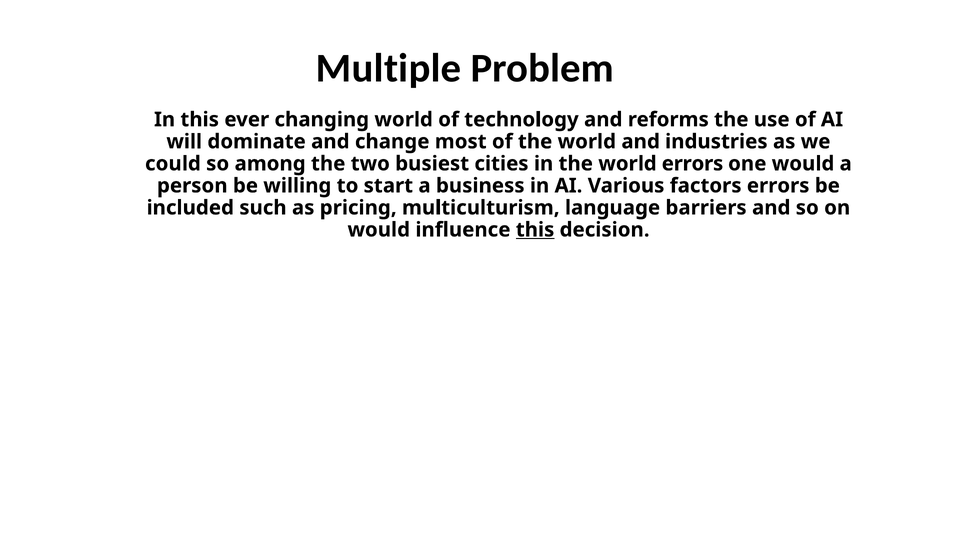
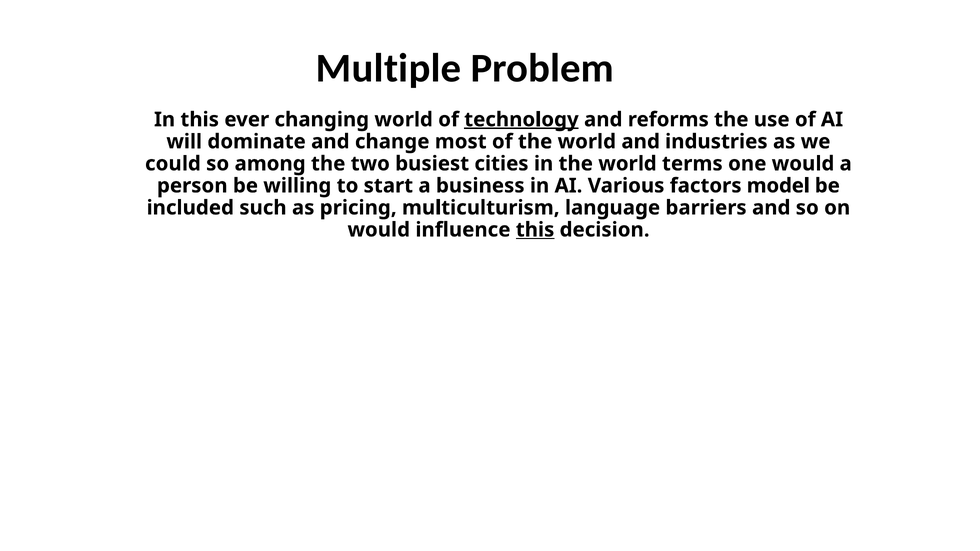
technology underline: none -> present (521, 120)
world errors: errors -> terms (692, 164)
factors errors: errors -> model (778, 186)
